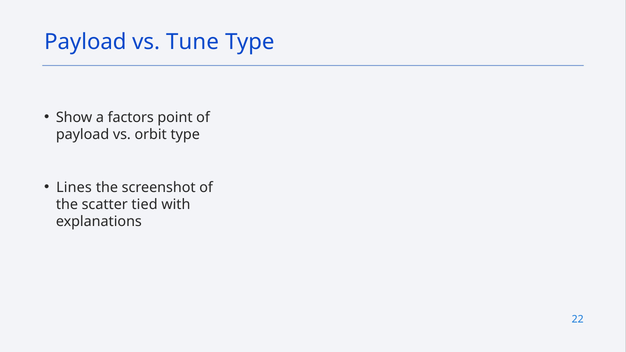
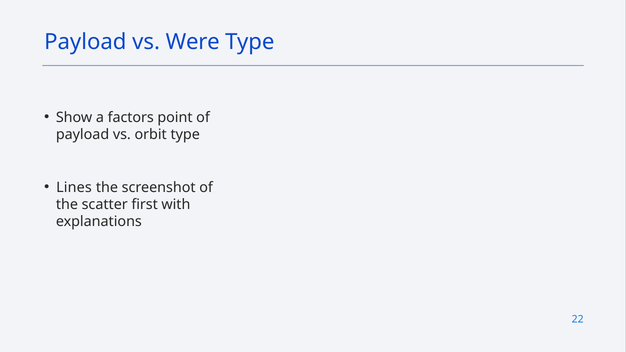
Tune: Tune -> Were (193, 42)
tied: tied -> first (145, 205)
